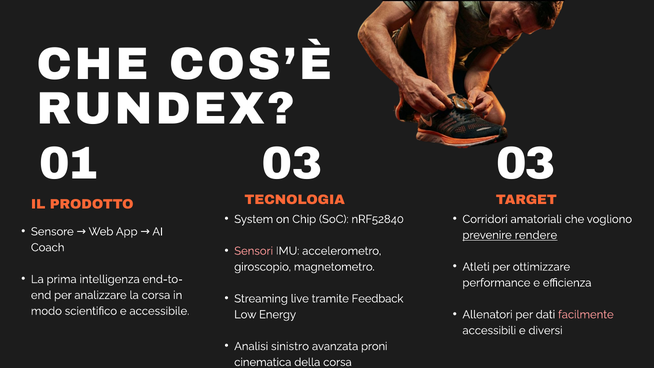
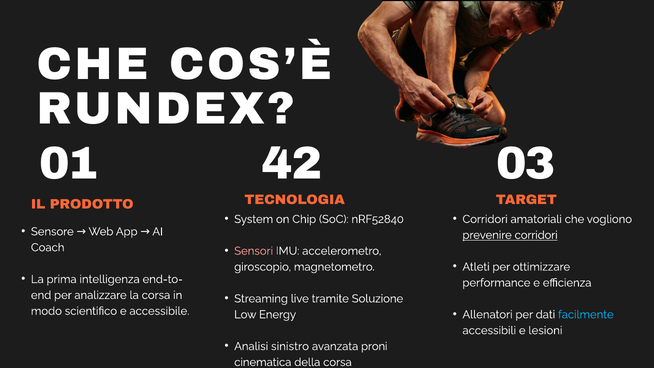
01 03: 03 -> 42 (292, 163)
prevenire rendere: rendere -> corridori (536, 235)
Feedback: Feedback -> Soluzione (377, 299)
facilmente colour: pink -> light blue (586, 314)
diversi: diversi -> lesioni (545, 330)
